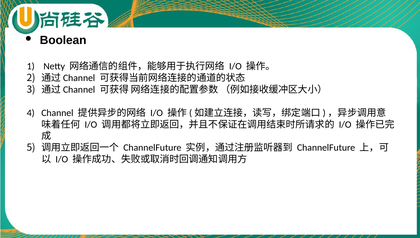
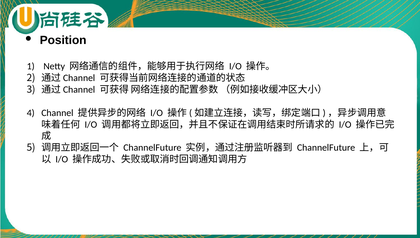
Boolean: Boolean -> Position (63, 40)
